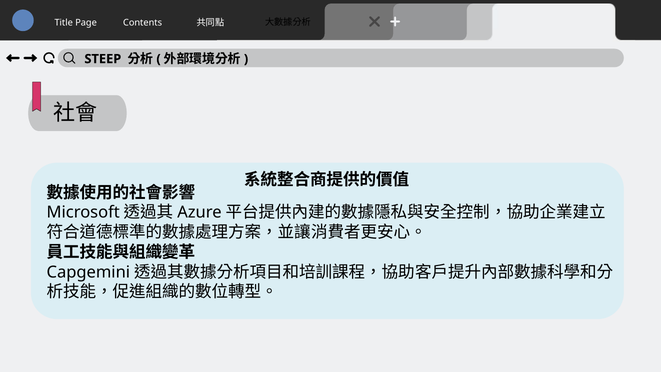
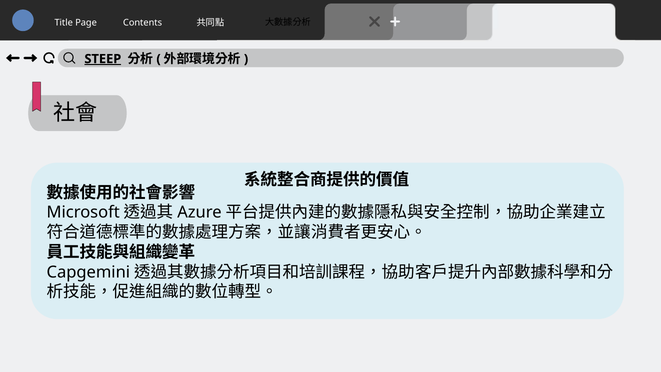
STEEP underline: none -> present (103, 59)
